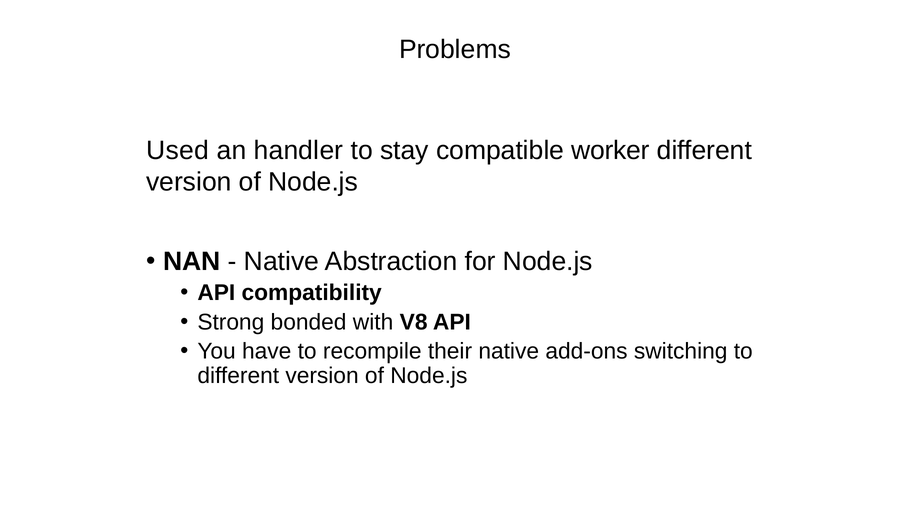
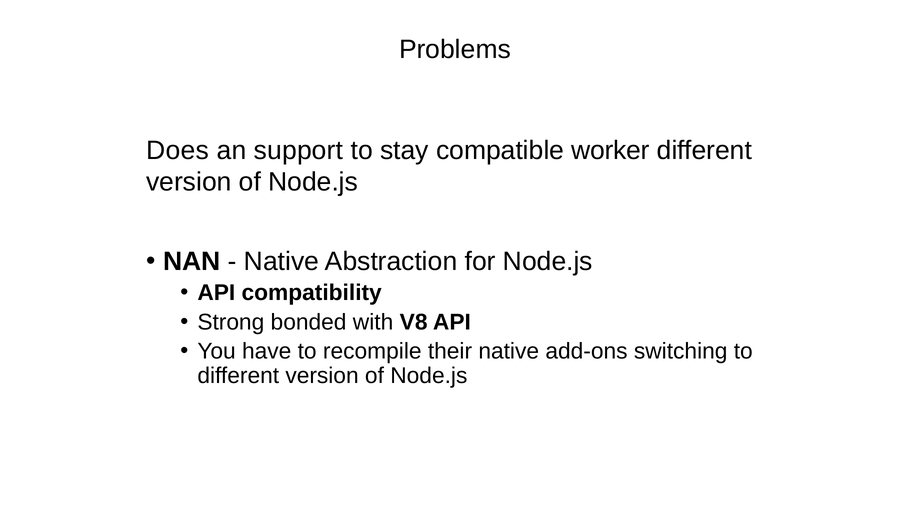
Used: Used -> Does (178, 150)
handler: handler -> support (298, 150)
